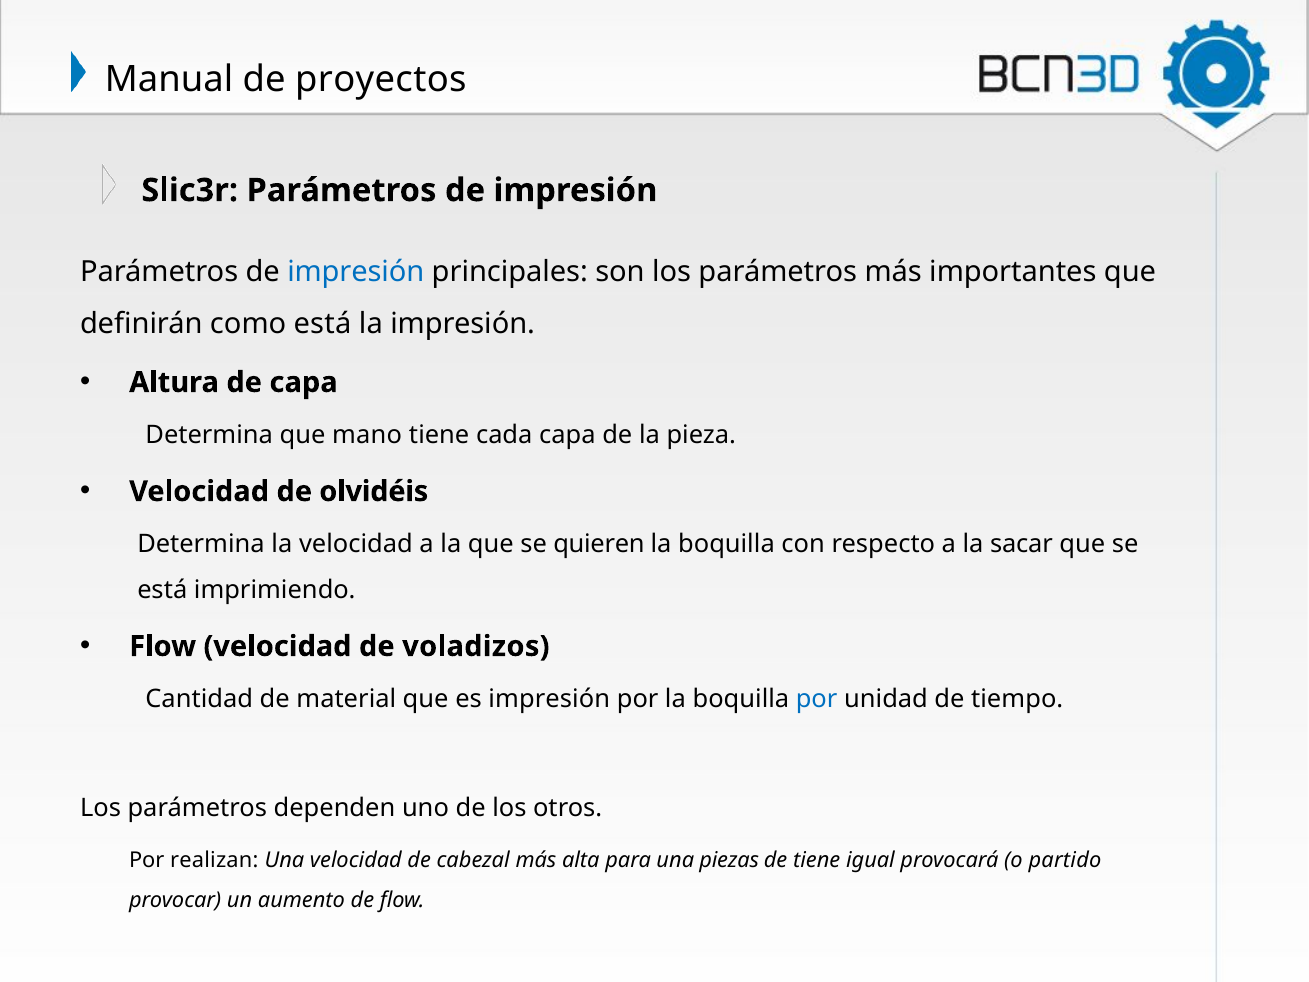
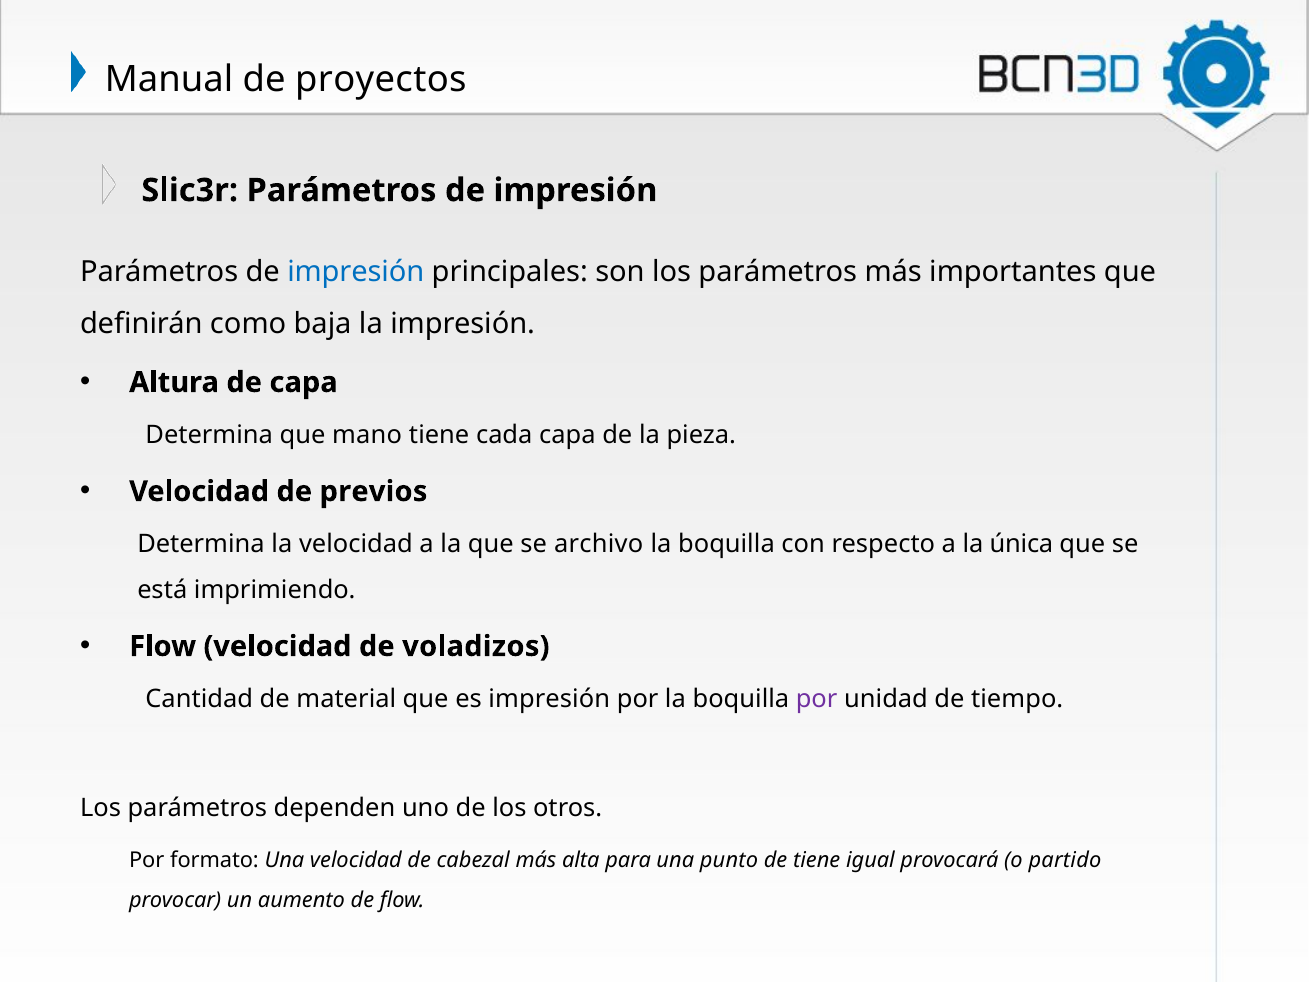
como está: está -> baja (323, 324)
olvidéis: olvidéis -> previos (374, 491)
quieren: quieren -> archivo (599, 544)
sacar: sacar -> única (1022, 544)
por colour: blue -> purple (817, 699)
realizan: realizan -> formato (214, 860)
piezas: piezas -> punto (729, 860)
